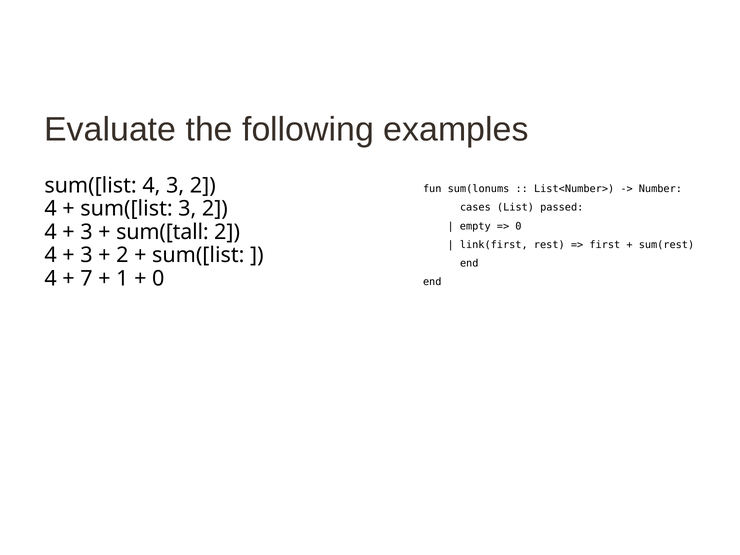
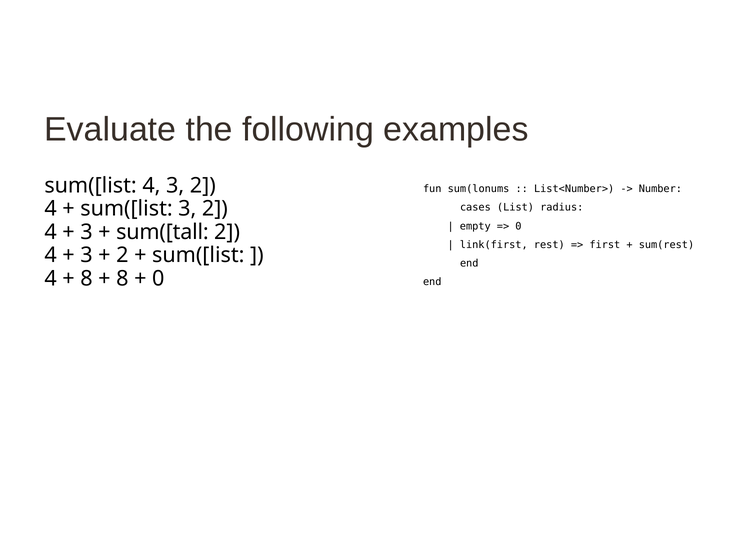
passed: passed -> radius (562, 208)
7: 7 -> 8 (86, 279)
1: 1 -> 8 (122, 279)
